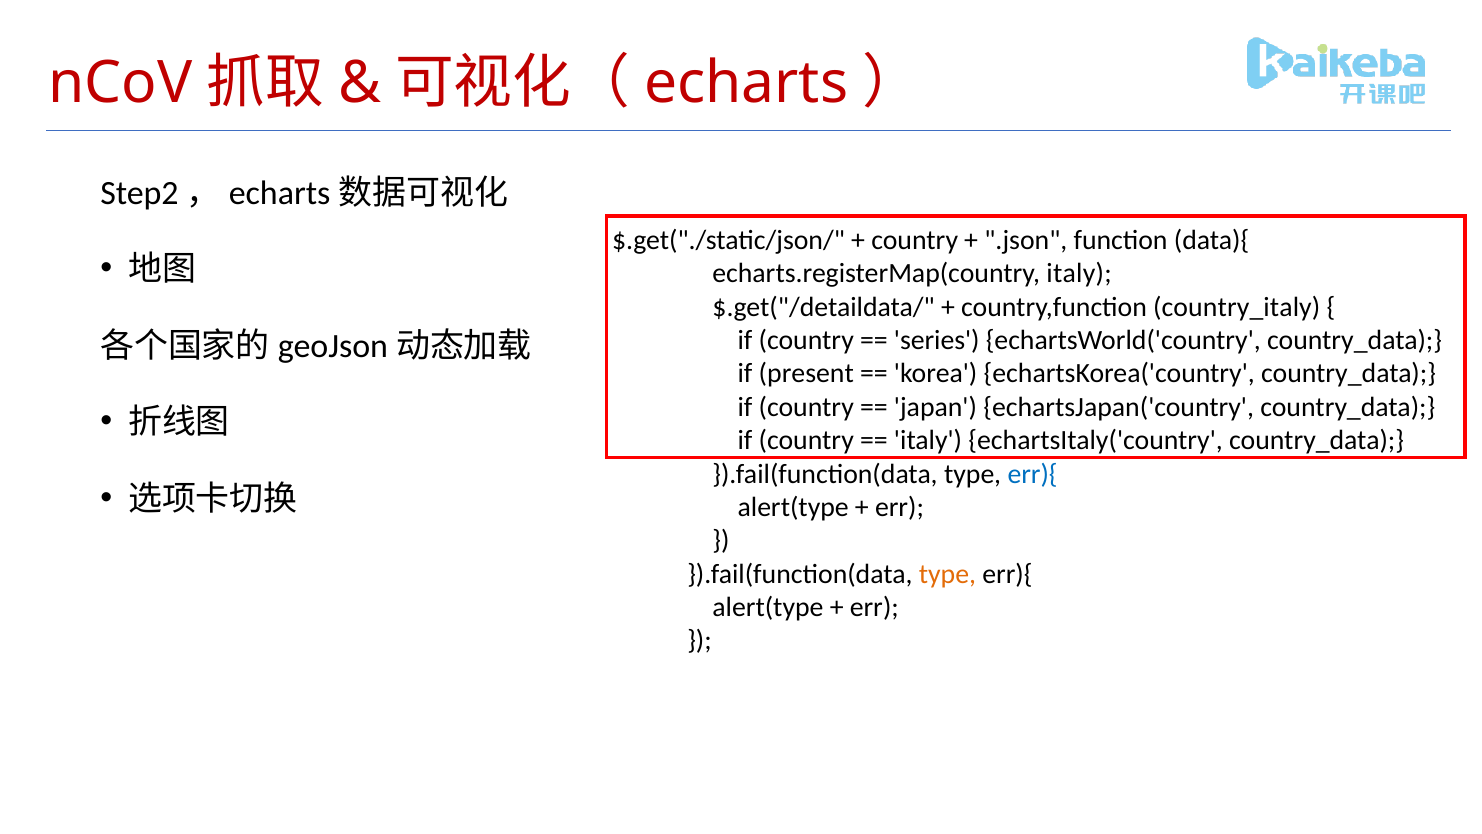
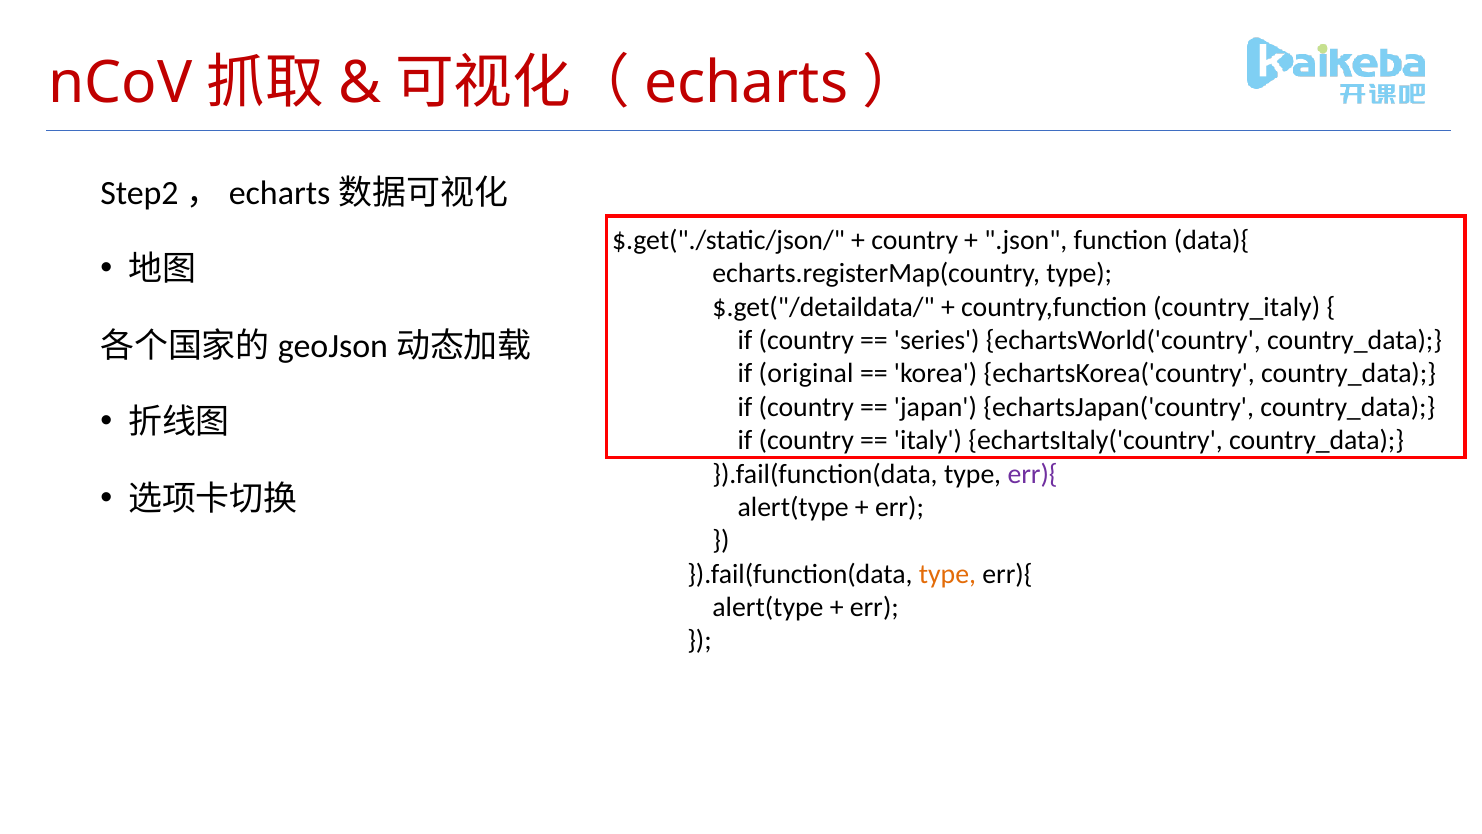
echarts.registerMap(country italy: italy -> type (1079, 274)
present: present -> original (806, 374)
err){ colour: blue -> purple (1033, 474)
